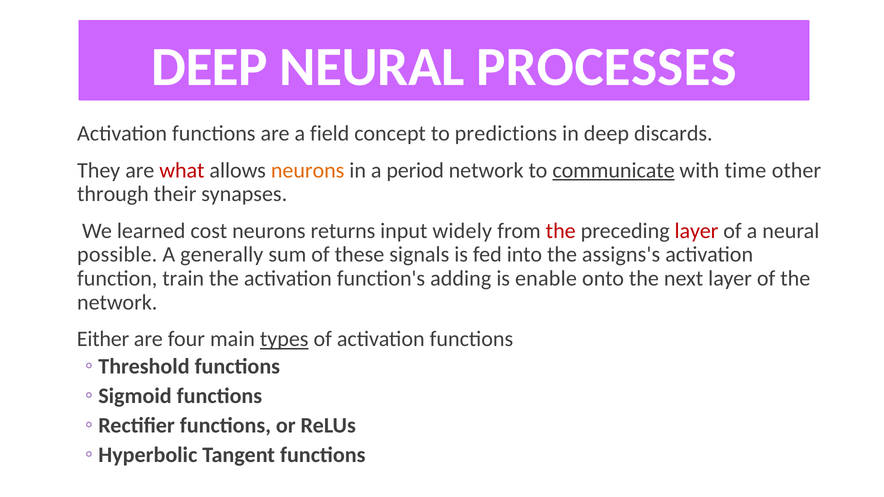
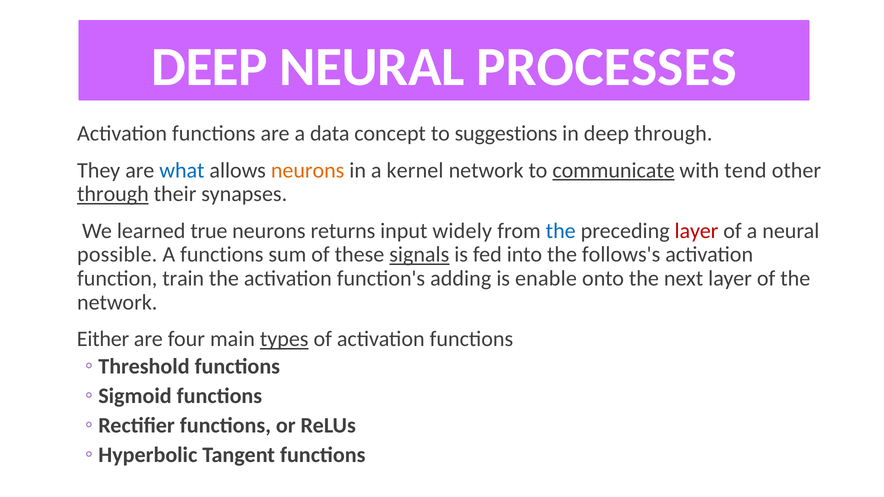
field: field -> data (330, 134)
predictions: predictions -> suggestions (506, 134)
deep discards: discards -> through (673, 134)
what colour: red -> blue (182, 170)
period: period -> kernel (415, 170)
time: time -> tend (745, 170)
through underline: none -> present (113, 194)
cost: cost -> true (209, 231)
the colour: red -> blue (561, 231)
A generally: generally -> functions (222, 255)
signals underline: none -> present (419, 255)
assigns's: assigns's -> follows's (621, 255)
